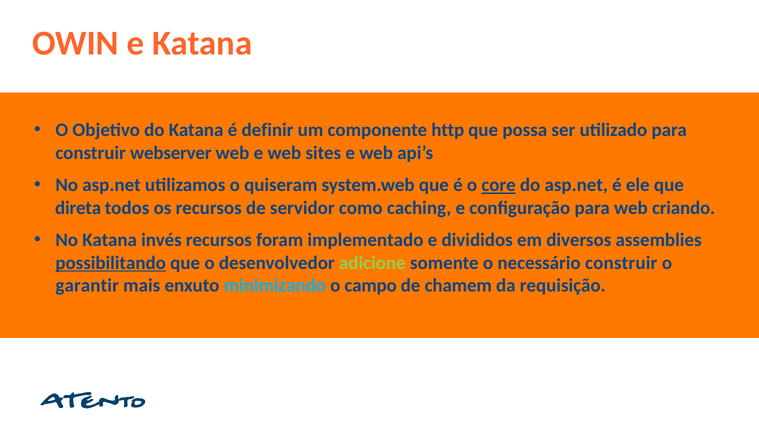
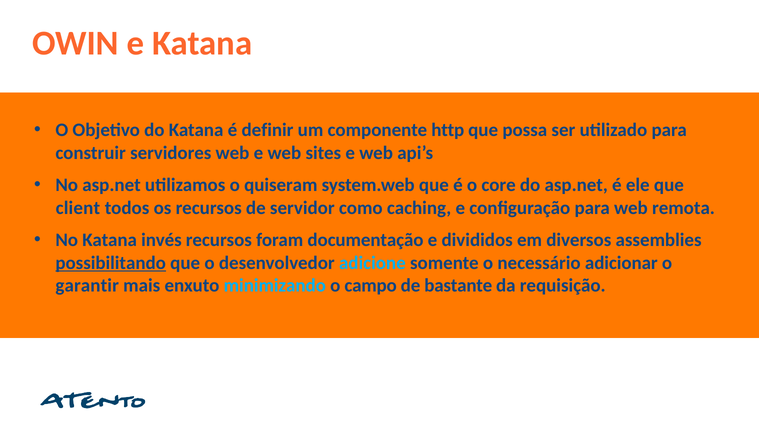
webserver: webserver -> servidores (171, 153)
core underline: present -> none (499, 185)
direta: direta -> client (78, 208)
criando: criando -> remota (683, 208)
implementado: implementado -> documentação (365, 240)
adicione colour: light green -> light blue (372, 263)
necessário construir: construir -> adicionar (621, 263)
chamem: chamem -> bastante (458, 286)
